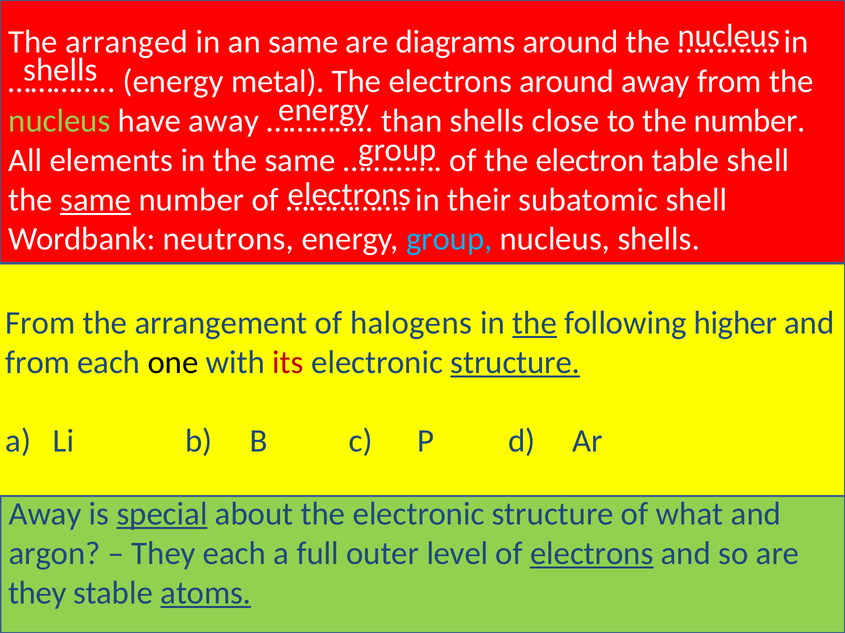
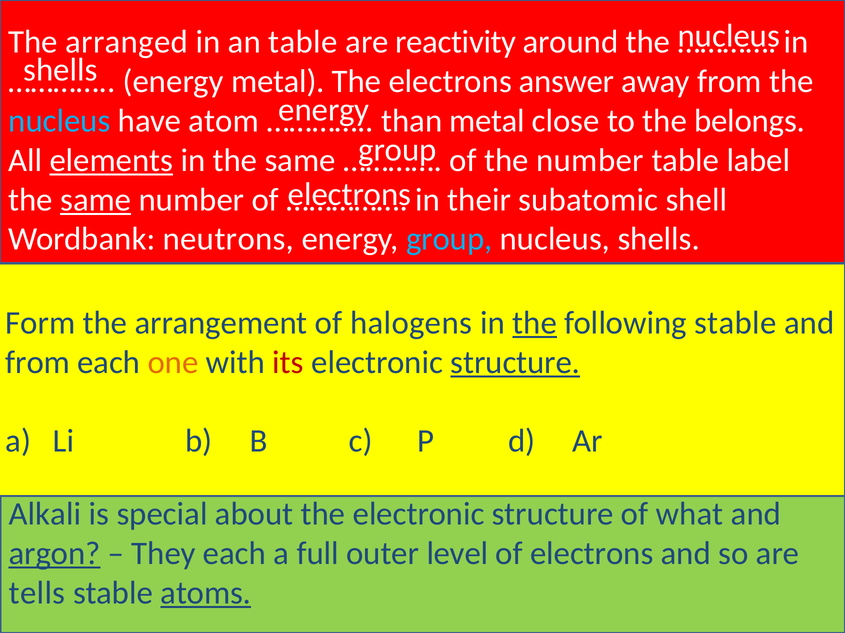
an same: same -> table (303, 42)
diagrams: diagrams -> reactivity (456, 42)
electrons around: around -> answer (567, 82)
nucleus colour: light green -> light blue (59, 121)
have away: away -> atom (224, 121)
than shells: shells -> metal (487, 121)
the number: number -> belongs (750, 121)
elements underline: none -> present (111, 160)
the electron: electron -> number (590, 160)
table shell: shell -> label (758, 160)
From: From -> Form (40, 323)
following higher: higher -> stable (735, 323)
one colour: black -> orange (173, 363)
Away: Away -> Alkali (45, 515)
special underline: present -> none (162, 515)
argon underline: none -> present (54, 554)
electrons underline: present -> none (592, 554)
they: they -> tells (37, 594)
